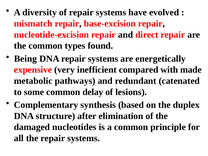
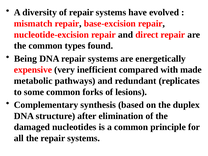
catenated: catenated -> replicates (179, 81)
delay: delay -> forks (93, 92)
